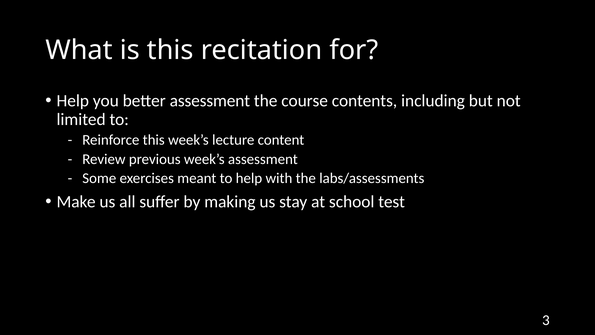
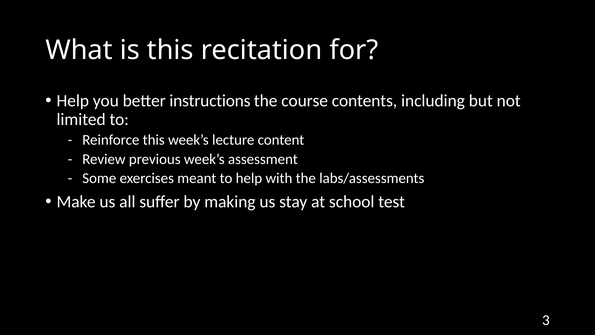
better assessment: assessment -> instructions (210, 101)
